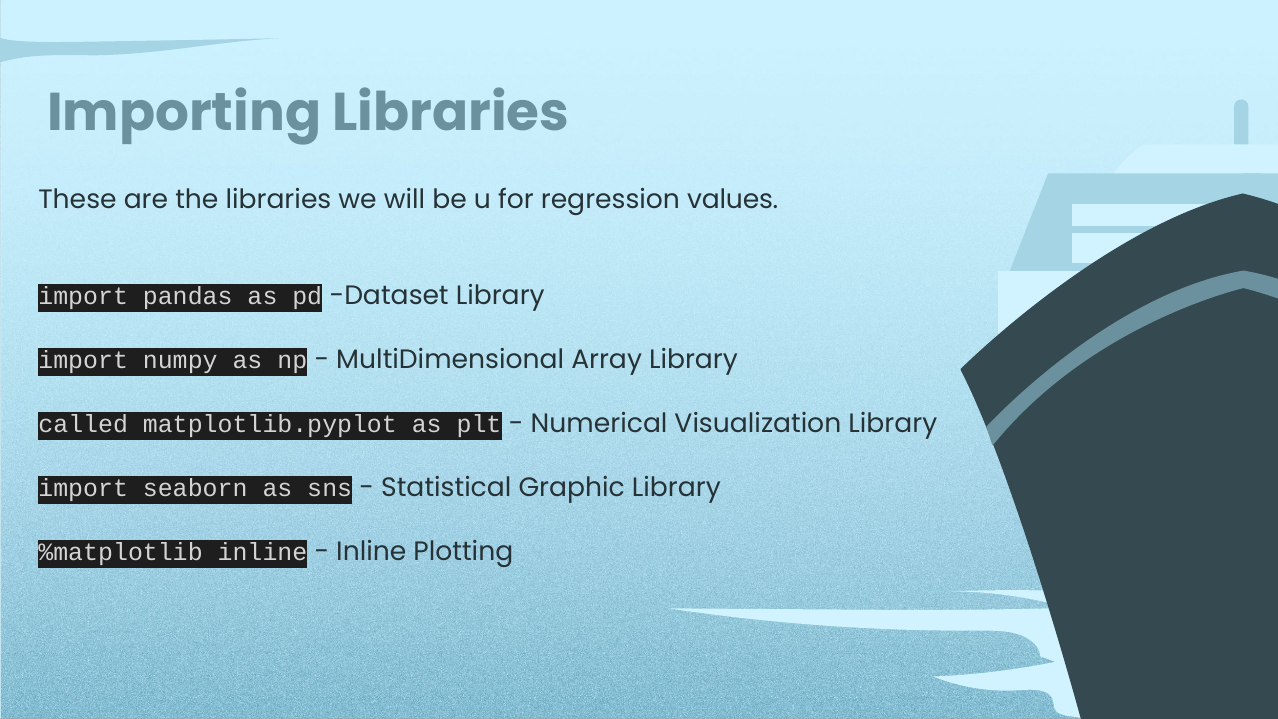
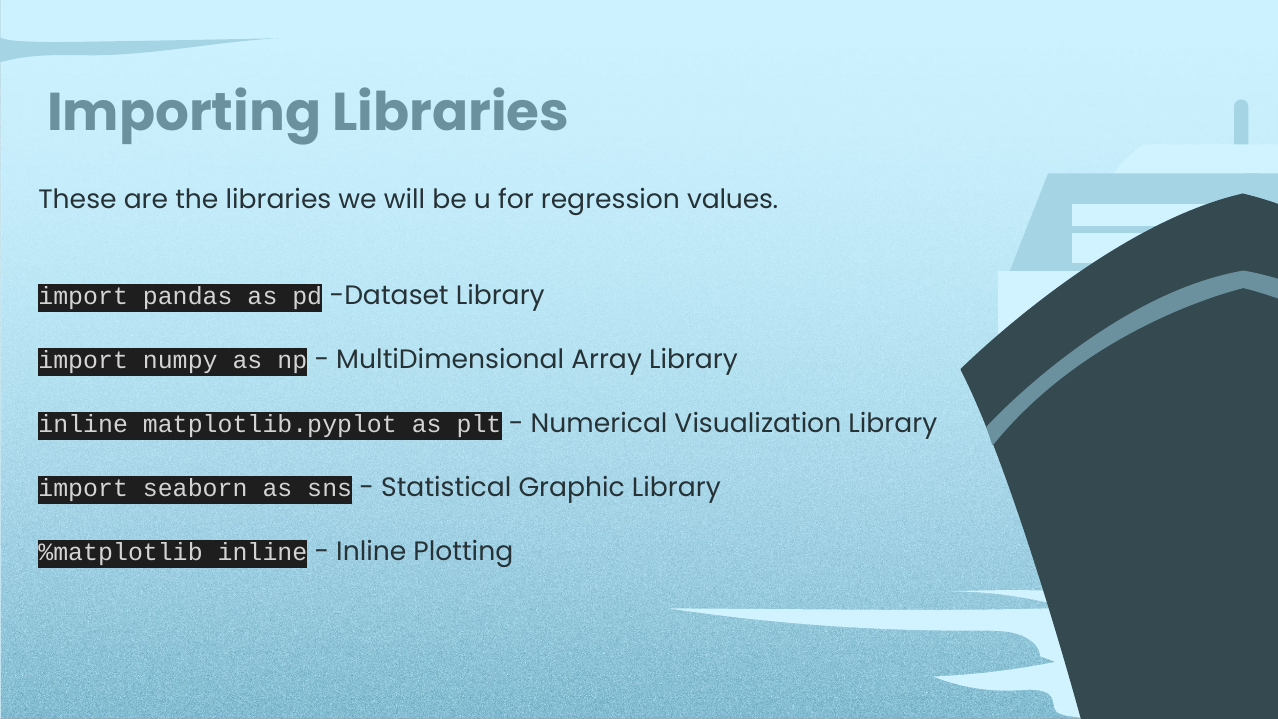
called: called -> inline (83, 424)
